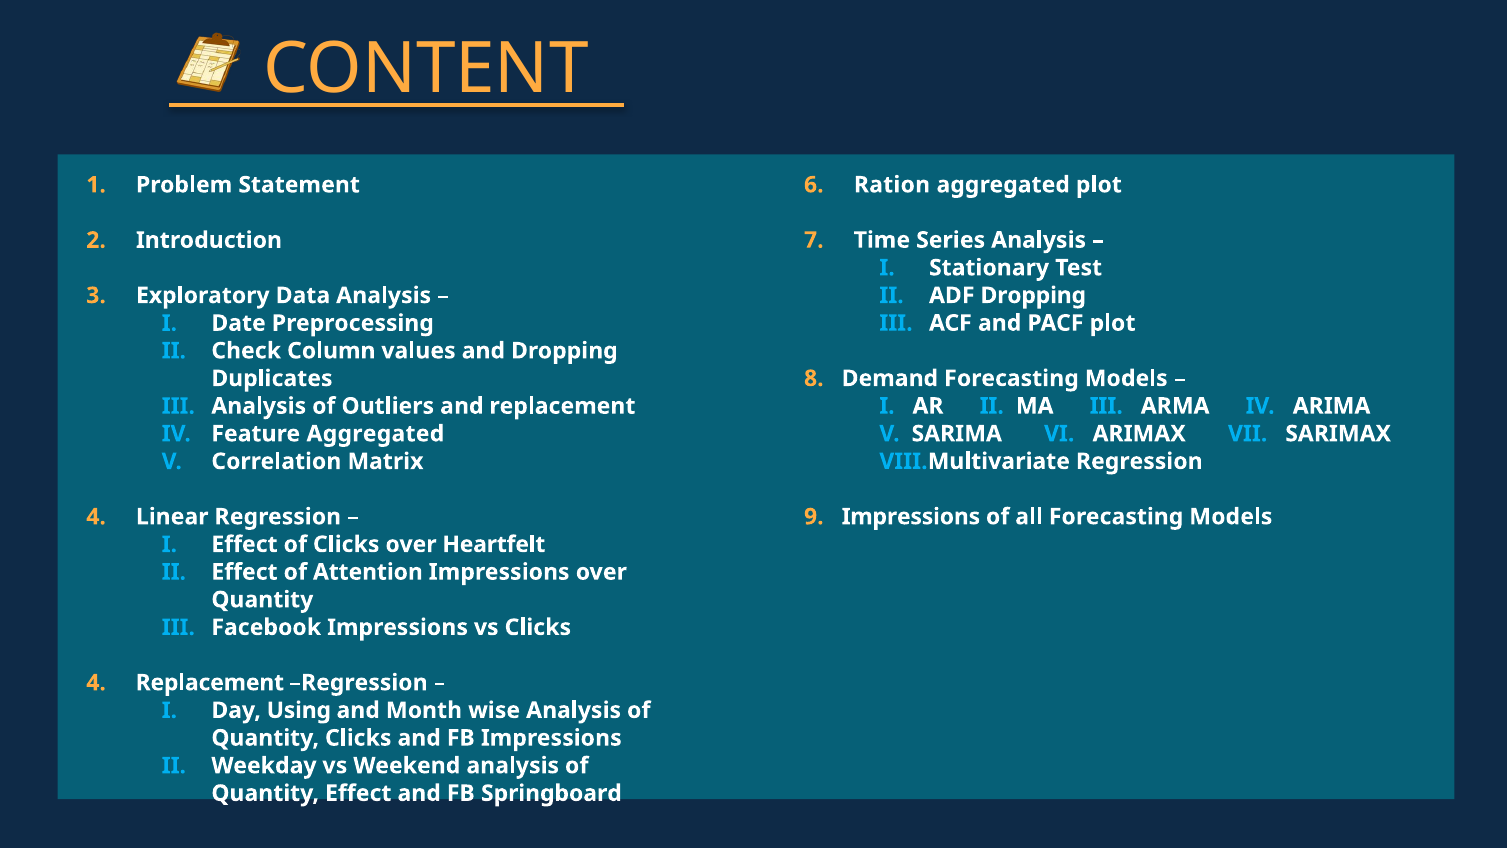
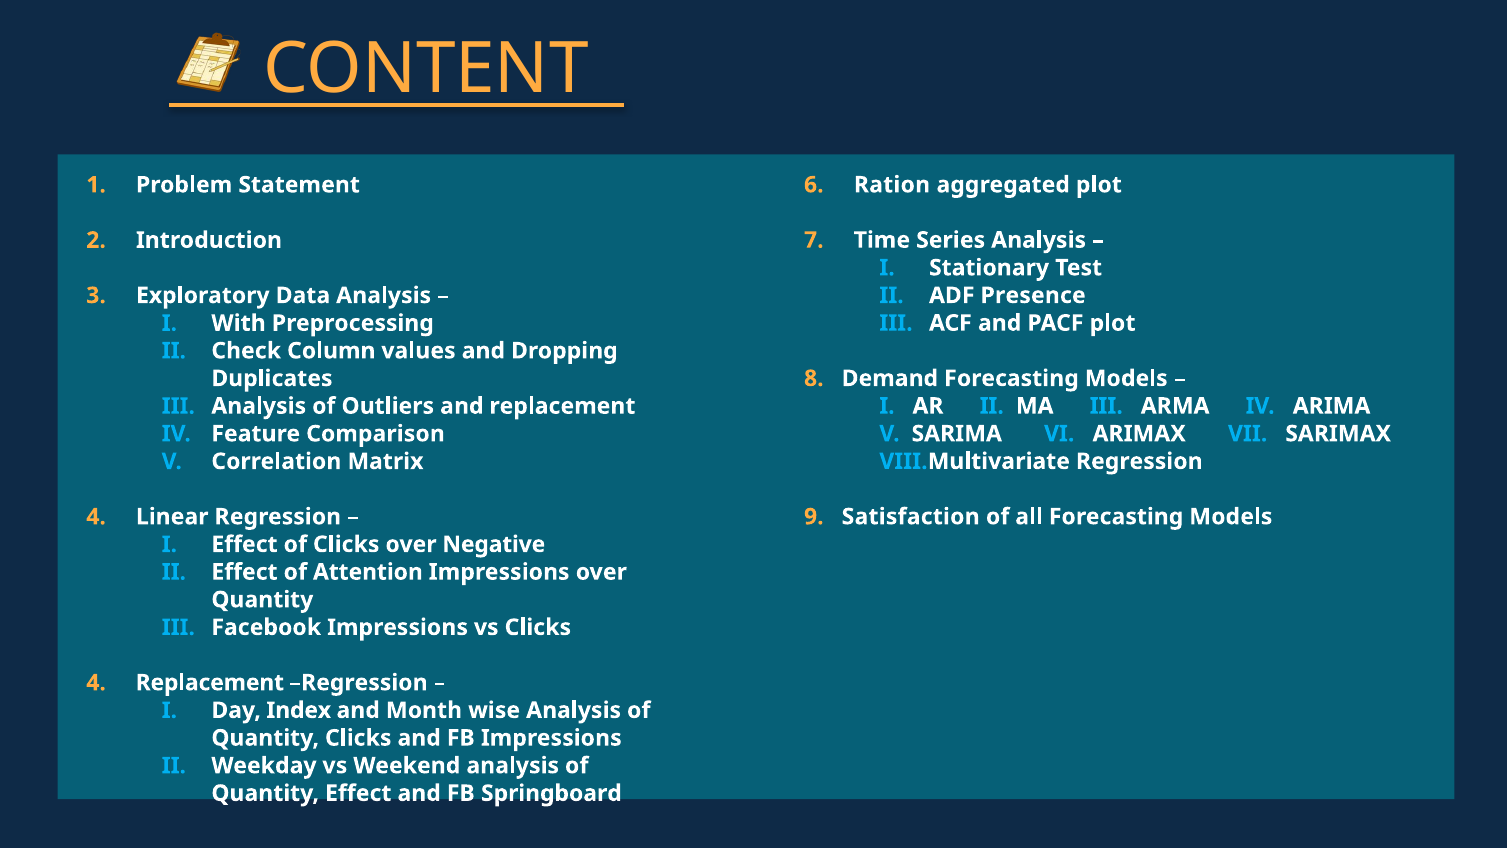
ADF Dropping: Dropping -> Presence (1033, 295)
Date: Date -> With (239, 323)
Feature Aggregated: Aggregated -> Comparison (375, 434)
Impressions: Impressions -> Satisfaction (911, 517)
Heartfelt: Heartfelt -> Negative (494, 544)
Using: Using -> Index (299, 710)
